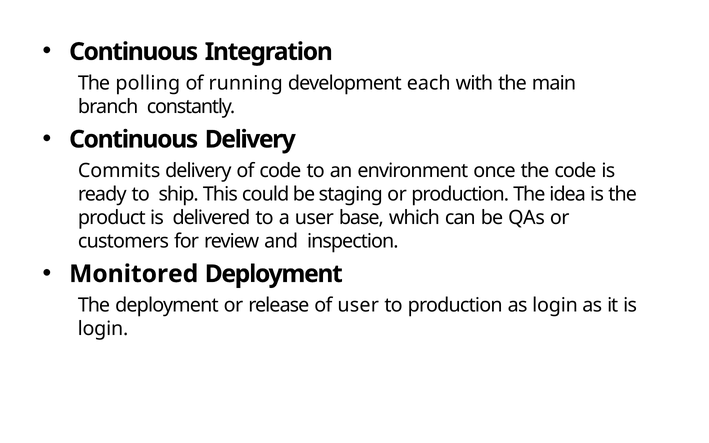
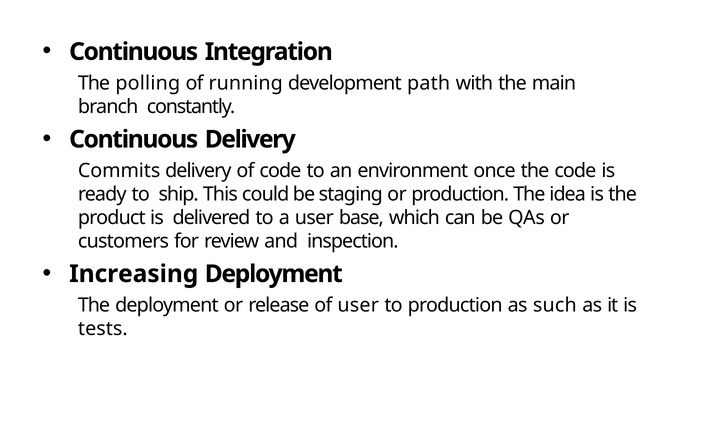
each: each -> path (429, 83)
Monitored: Monitored -> Increasing (134, 274)
as login: login -> such (555, 305)
login: login -> tests (103, 329)
